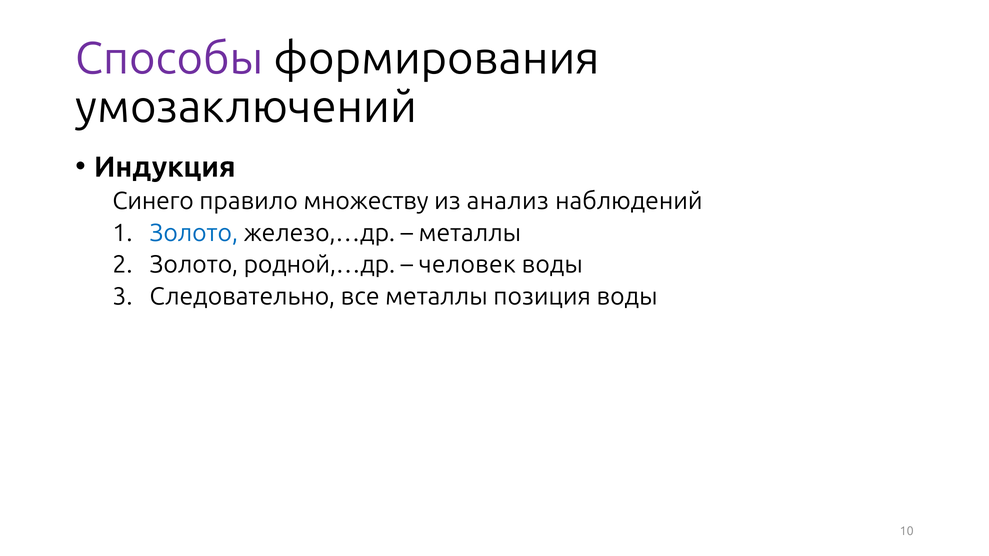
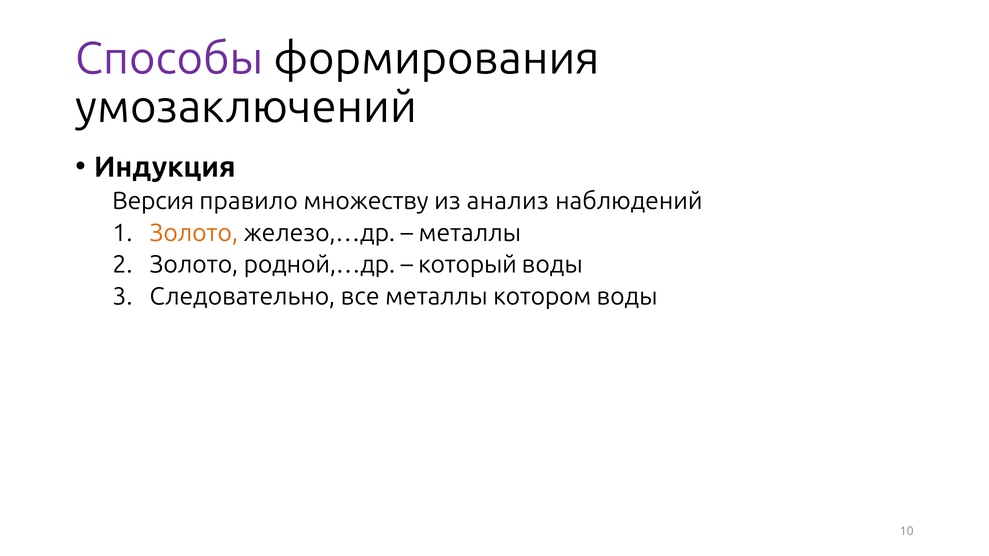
Синего: Синего -> Версия (153, 201)
Золото colour: blue -> orange (194, 233)
человек: человек -> который (467, 265)
позиция: позиция -> котором (542, 297)
